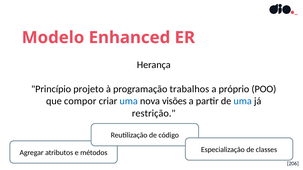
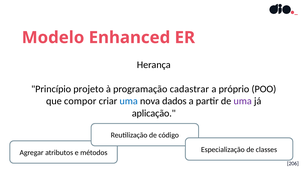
trabalhos: trabalhos -> cadastrar (189, 89)
visões: visões -> dados (174, 101)
uma colour: blue -> purple (243, 101)
restrição: restrição -> aplicação (154, 114)
